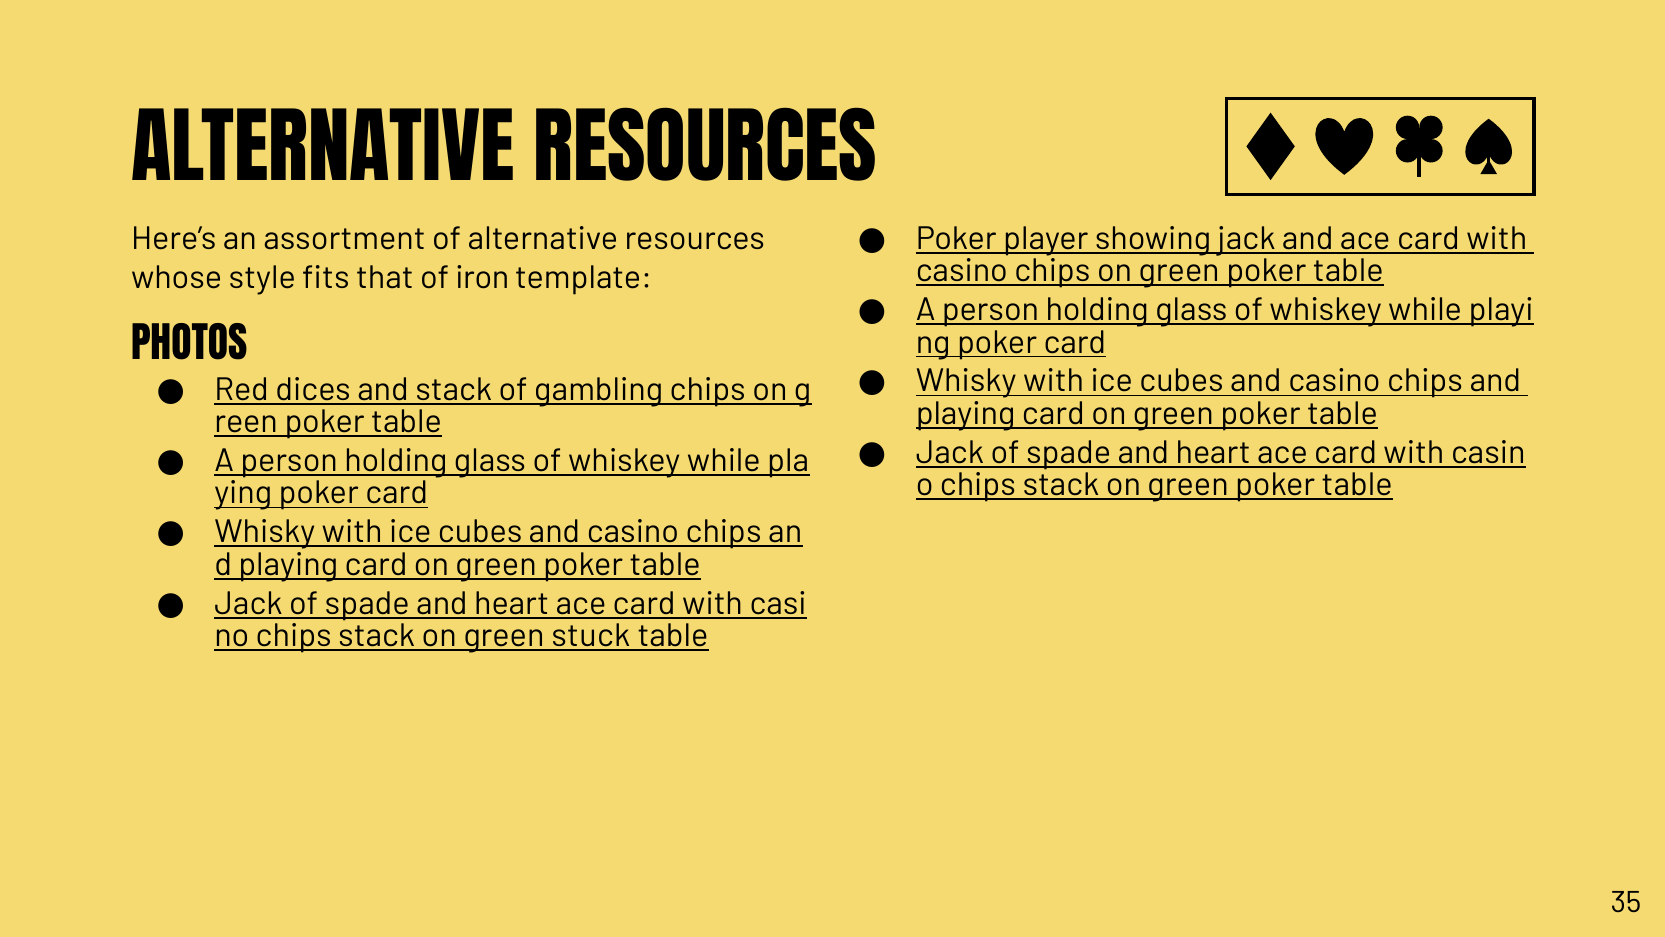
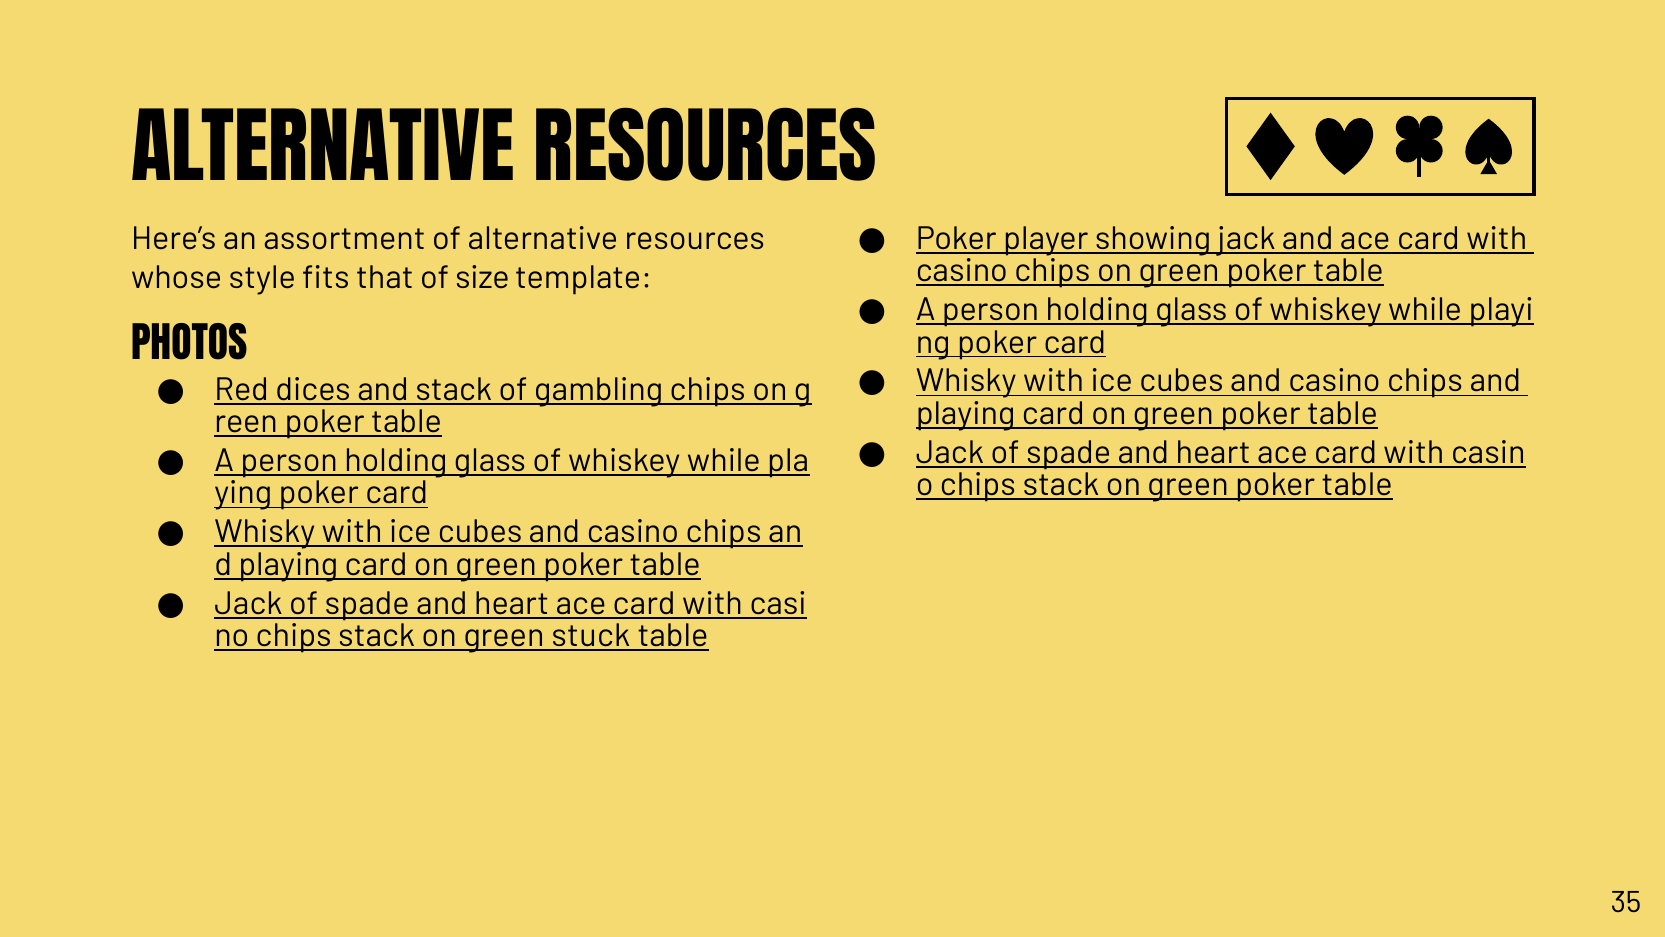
iron: iron -> size (482, 277)
